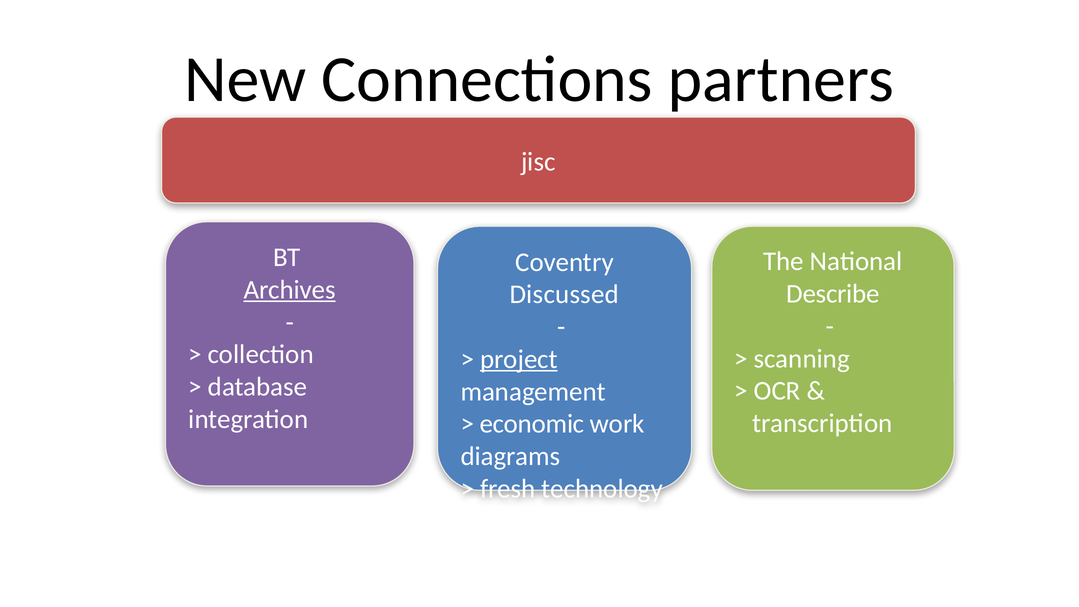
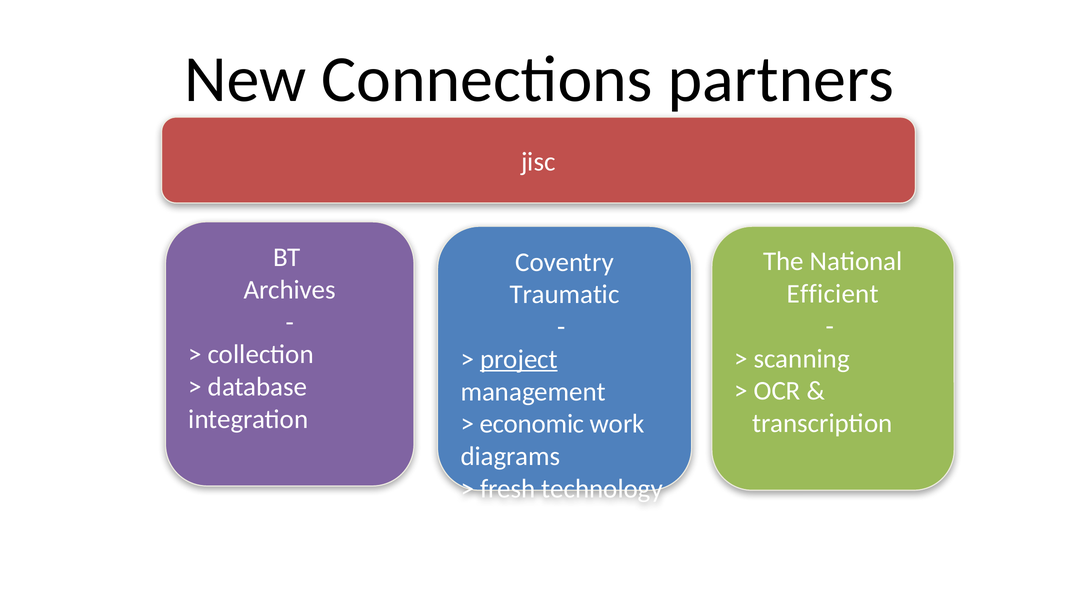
Archives underline: present -> none (290, 290)
Describe: Describe -> Efficient (833, 294)
Discussed: Discussed -> Traumatic (564, 294)
